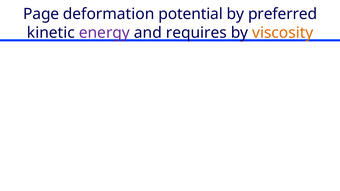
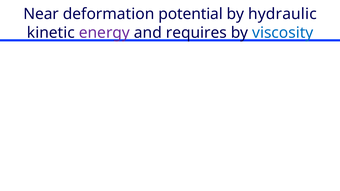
Page: Page -> Near (41, 14)
preferred: preferred -> hydraulic (282, 14)
viscosity colour: orange -> blue (283, 33)
